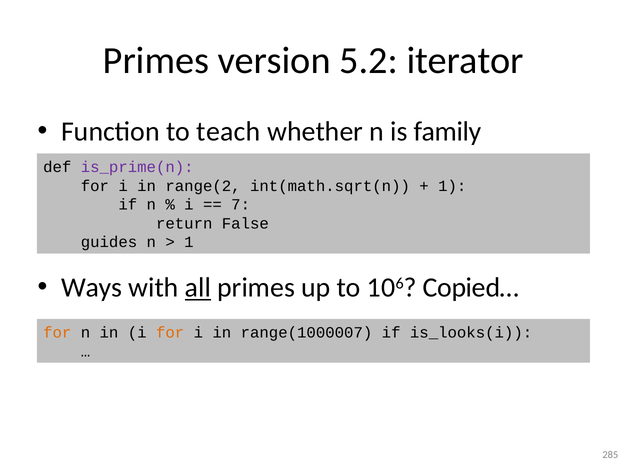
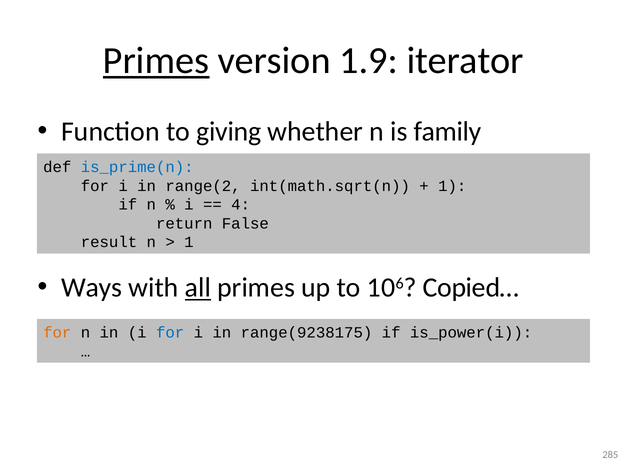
Primes underline: none -> present (156, 61)
5.2: 5.2 -> 1.9 (369, 61)
teach: teach -> giving (229, 132)
is_prime(n colour: purple -> blue (137, 167)
7: 7 -> 4 (241, 205)
guides: guides -> result (109, 242)
for colour: orange -> blue (170, 333)
range(1000007: range(1000007 -> range(9238175 (306, 333)
is_looks(i: is_looks(i -> is_power(i (471, 333)
